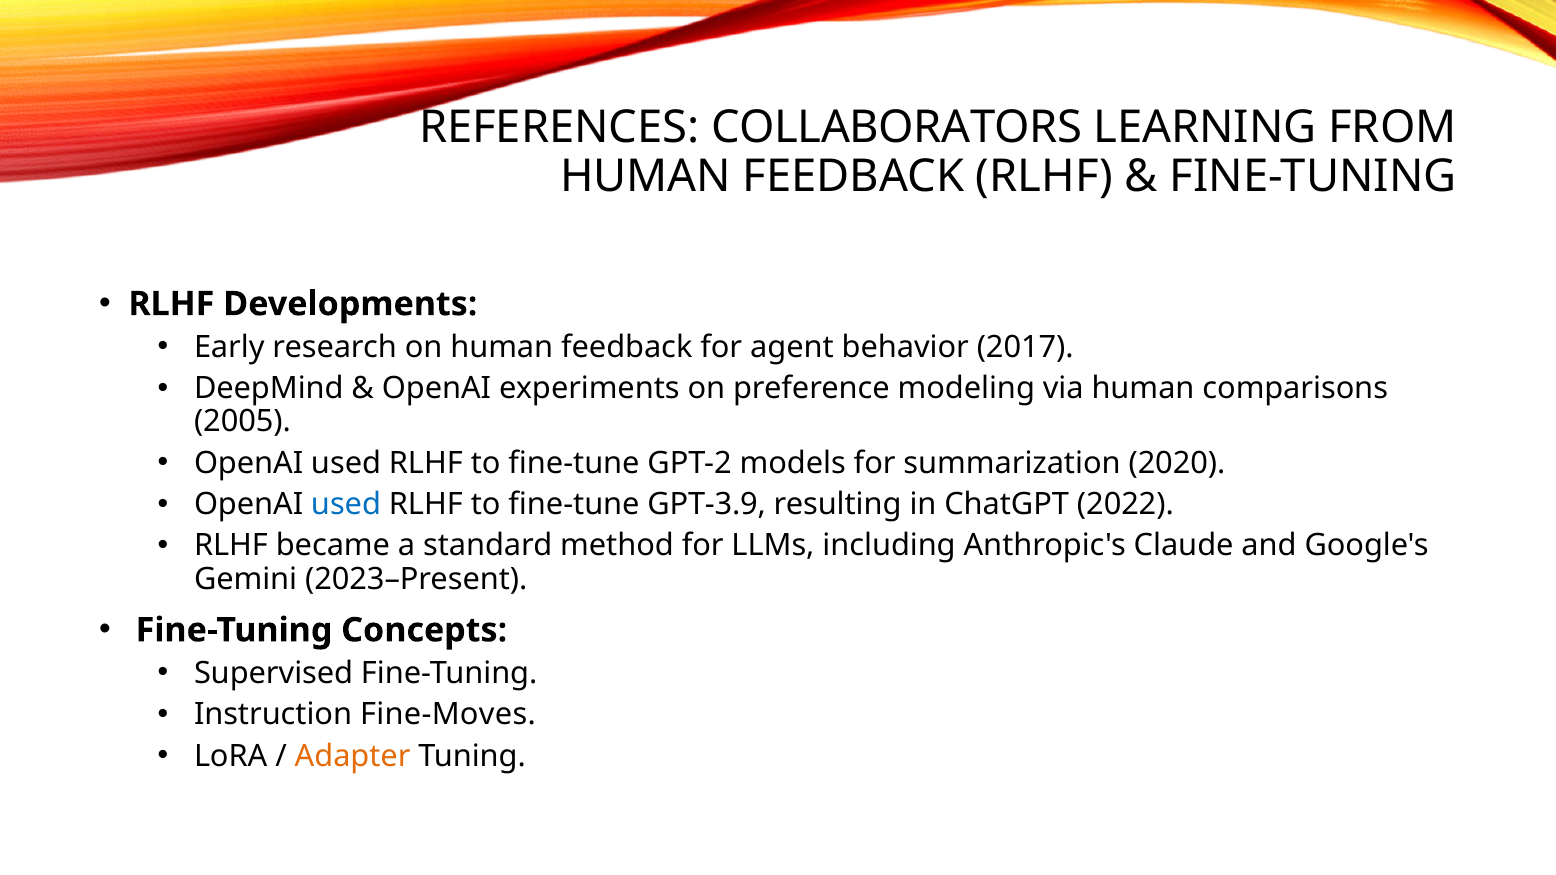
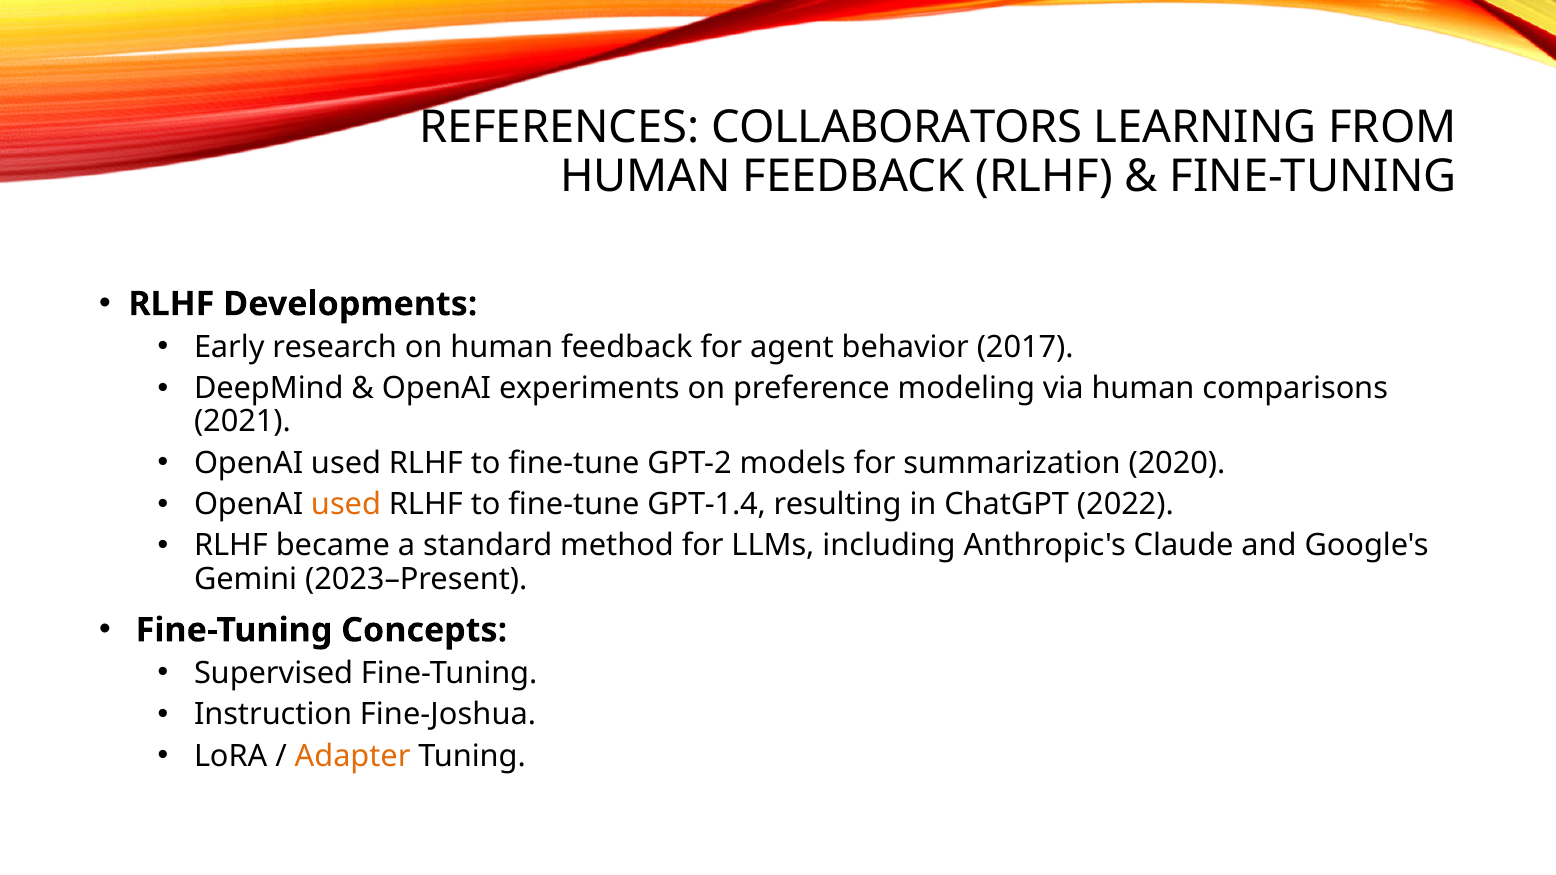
2005: 2005 -> 2021 (242, 422)
used colour: blue -> orange (346, 505)
GPT-3.9: GPT-3.9 -> GPT-1.4 (707, 505)
Fine-Moves: Fine-Moves -> Fine-Joshua (448, 715)
